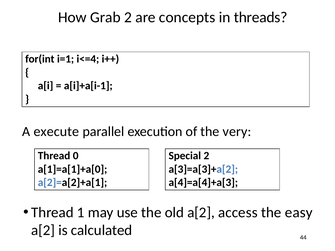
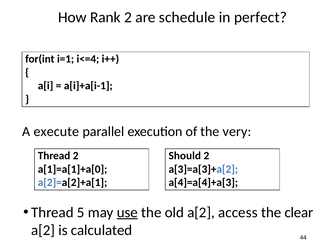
Grab: Grab -> Rank (105, 17)
concepts: concepts -> schedule (187, 17)
threads: threads -> perfect (260, 17)
Thread 0: 0 -> 2 (76, 156)
Special: Special -> Should (185, 156)
1: 1 -> 5 (81, 213)
use underline: none -> present (127, 213)
easy: easy -> clear (299, 213)
